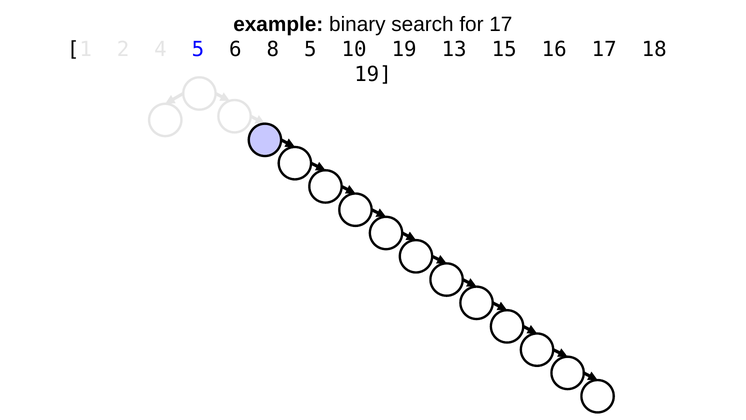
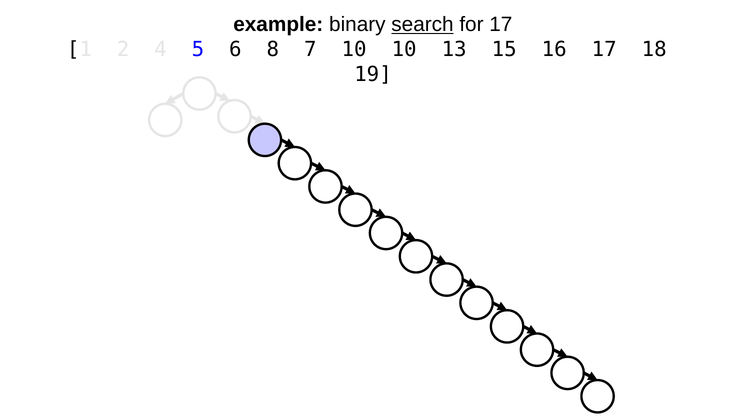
search underline: none -> present (422, 25)
8 5: 5 -> 7 (310, 49)
10 19: 19 -> 10 (404, 49)
